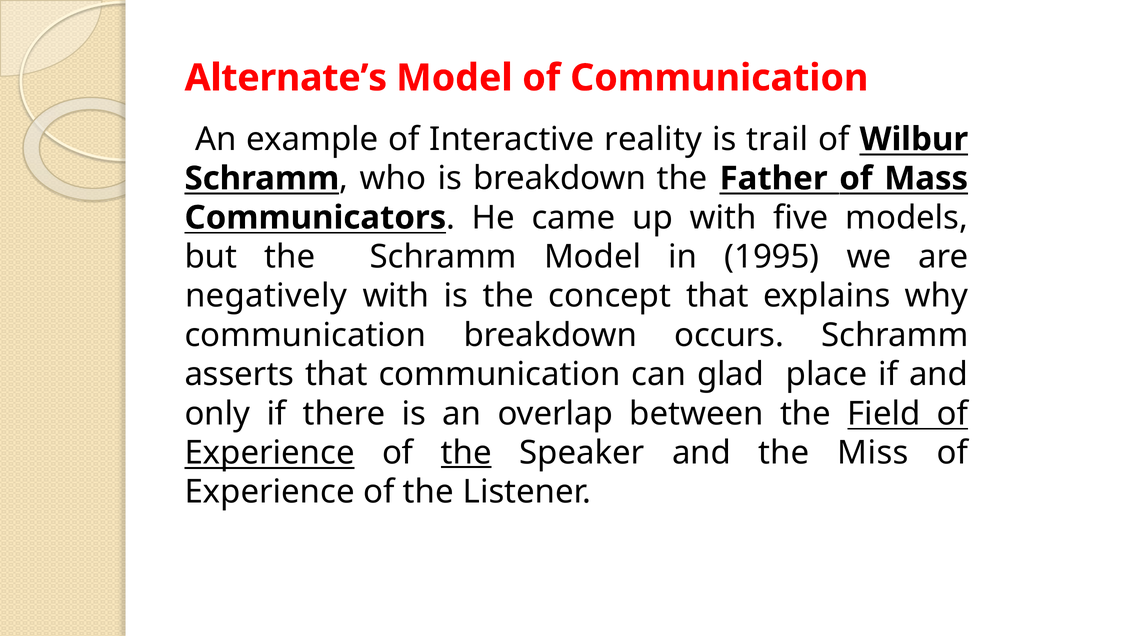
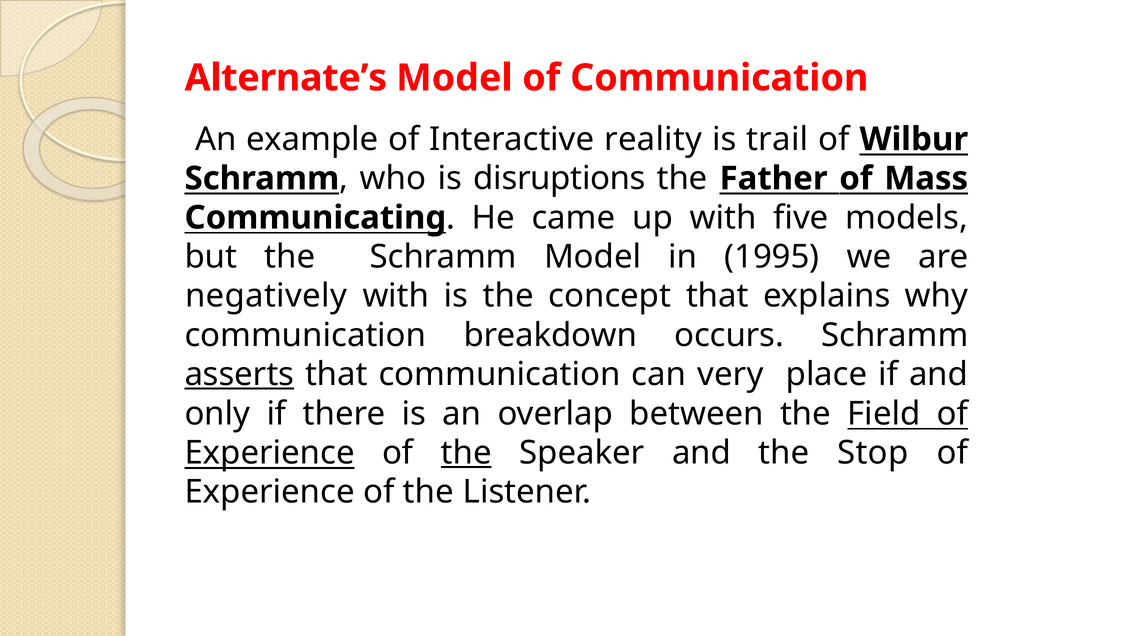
is breakdown: breakdown -> disruptions (560, 179)
Communicators: Communicators -> Communicating (315, 218)
asserts underline: none -> present (239, 375)
glad: glad -> very (730, 375)
Miss: Miss -> Stop (873, 453)
